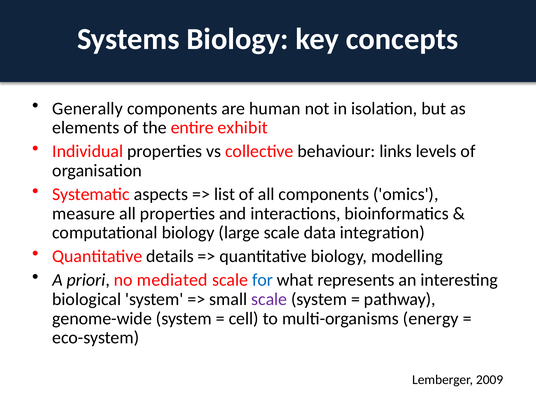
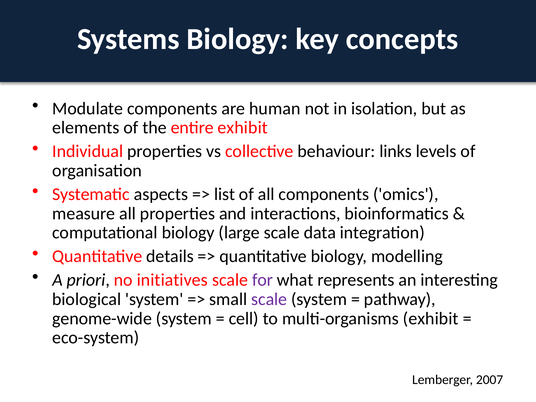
Generally: Generally -> Modulate (88, 108)
mediated: mediated -> initiatives (172, 280)
for colour: blue -> purple (263, 280)
multi-organisms energy: energy -> exhibit (431, 318)
2009: 2009 -> 2007 (490, 380)
